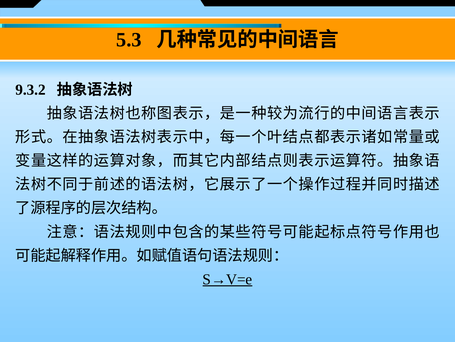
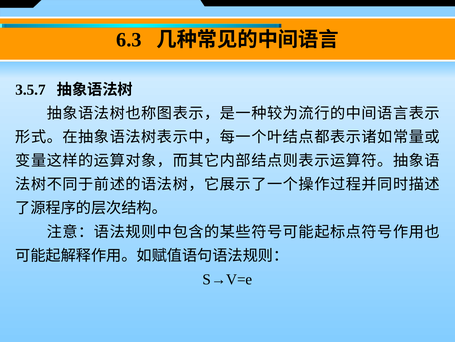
5.3: 5.3 -> 6.3 (129, 40)
9.3.2: 9.3.2 -> 3.5.7 (30, 90)
S→V=e underline: present -> none (227, 279)
